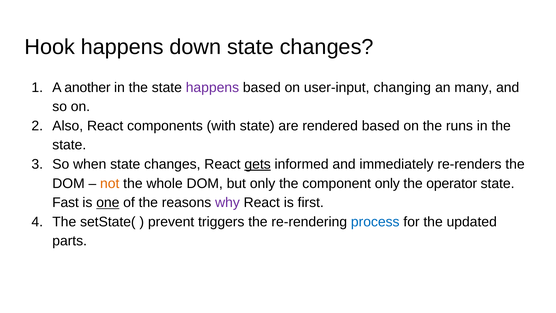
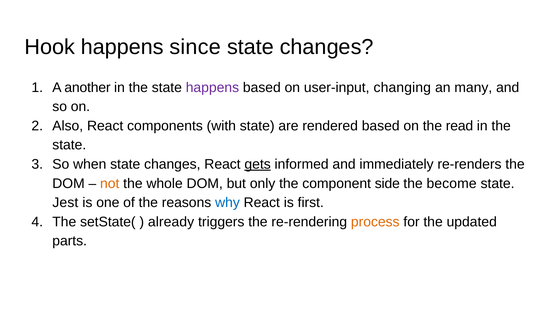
down: down -> since (195, 47)
runs: runs -> read (459, 126)
component only: only -> side (387, 183)
operator: operator -> become (452, 183)
Fast: Fast -> Jest (65, 202)
one underline: present -> none (108, 202)
why colour: purple -> blue (227, 202)
prevent: prevent -> already (171, 222)
process colour: blue -> orange (375, 222)
